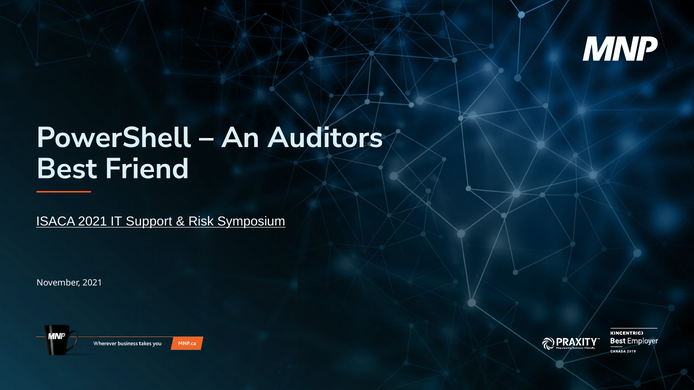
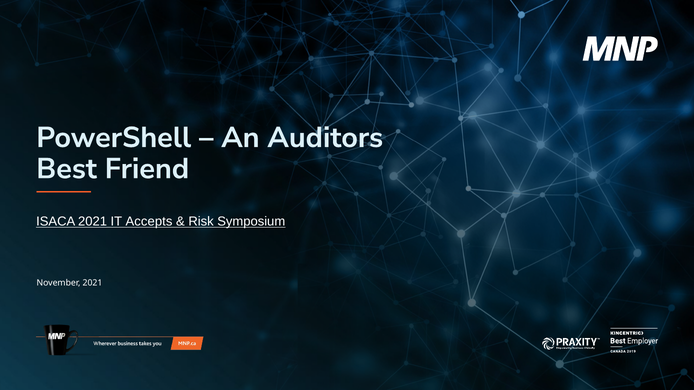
Support: Support -> Accepts (149, 222)
